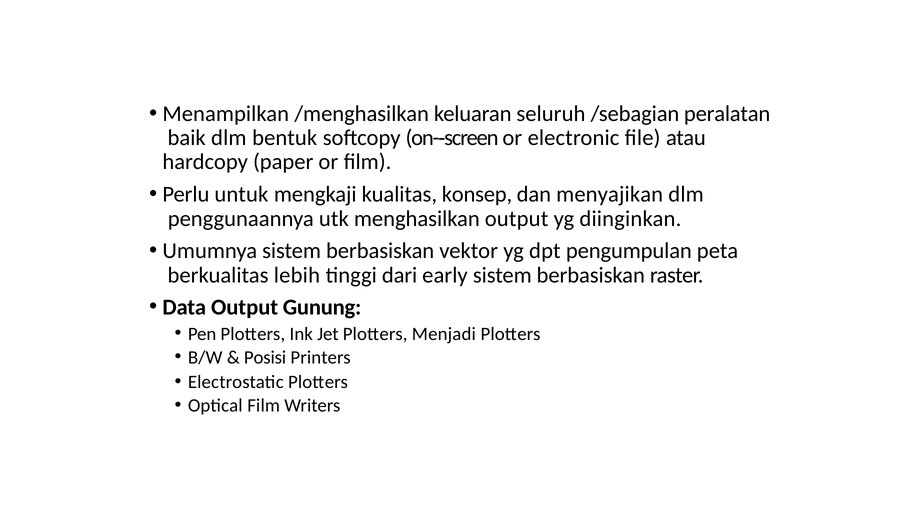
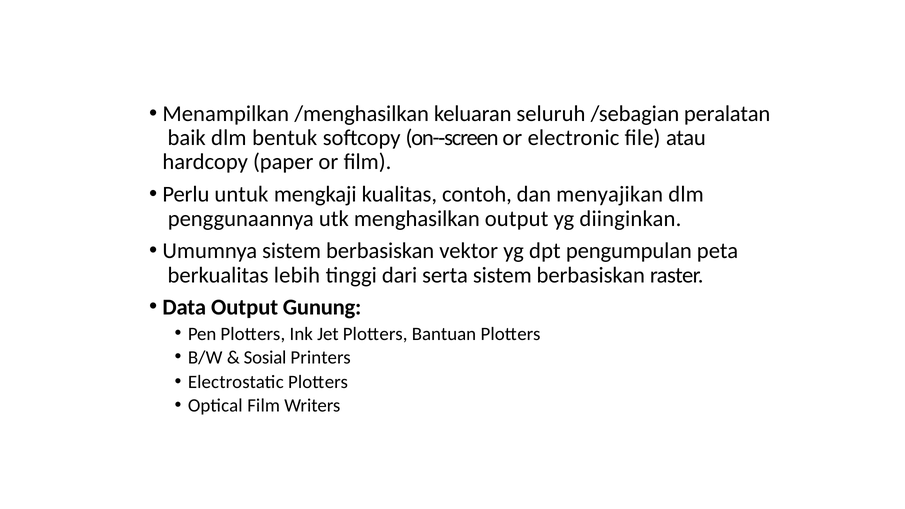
konsep: konsep -> contoh (477, 194)
early: early -> serta (445, 275)
Menjadi: Menjadi -> Bantuan (444, 334)
Posisi: Posisi -> Sosial (265, 357)
